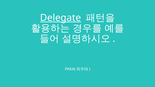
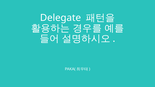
Delegate underline: present -> none (61, 18)
